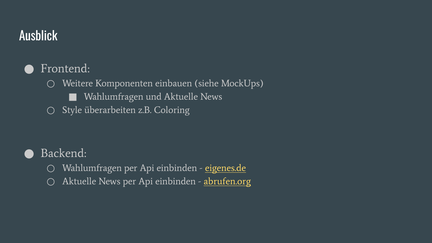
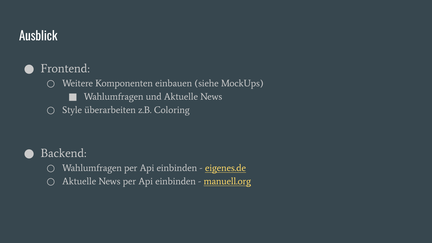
abrufen.org: abrufen.org -> manuell.org (227, 181)
